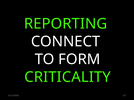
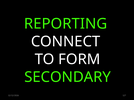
CRITICALITY: CRITICALITY -> SECONDARY (68, 77)
